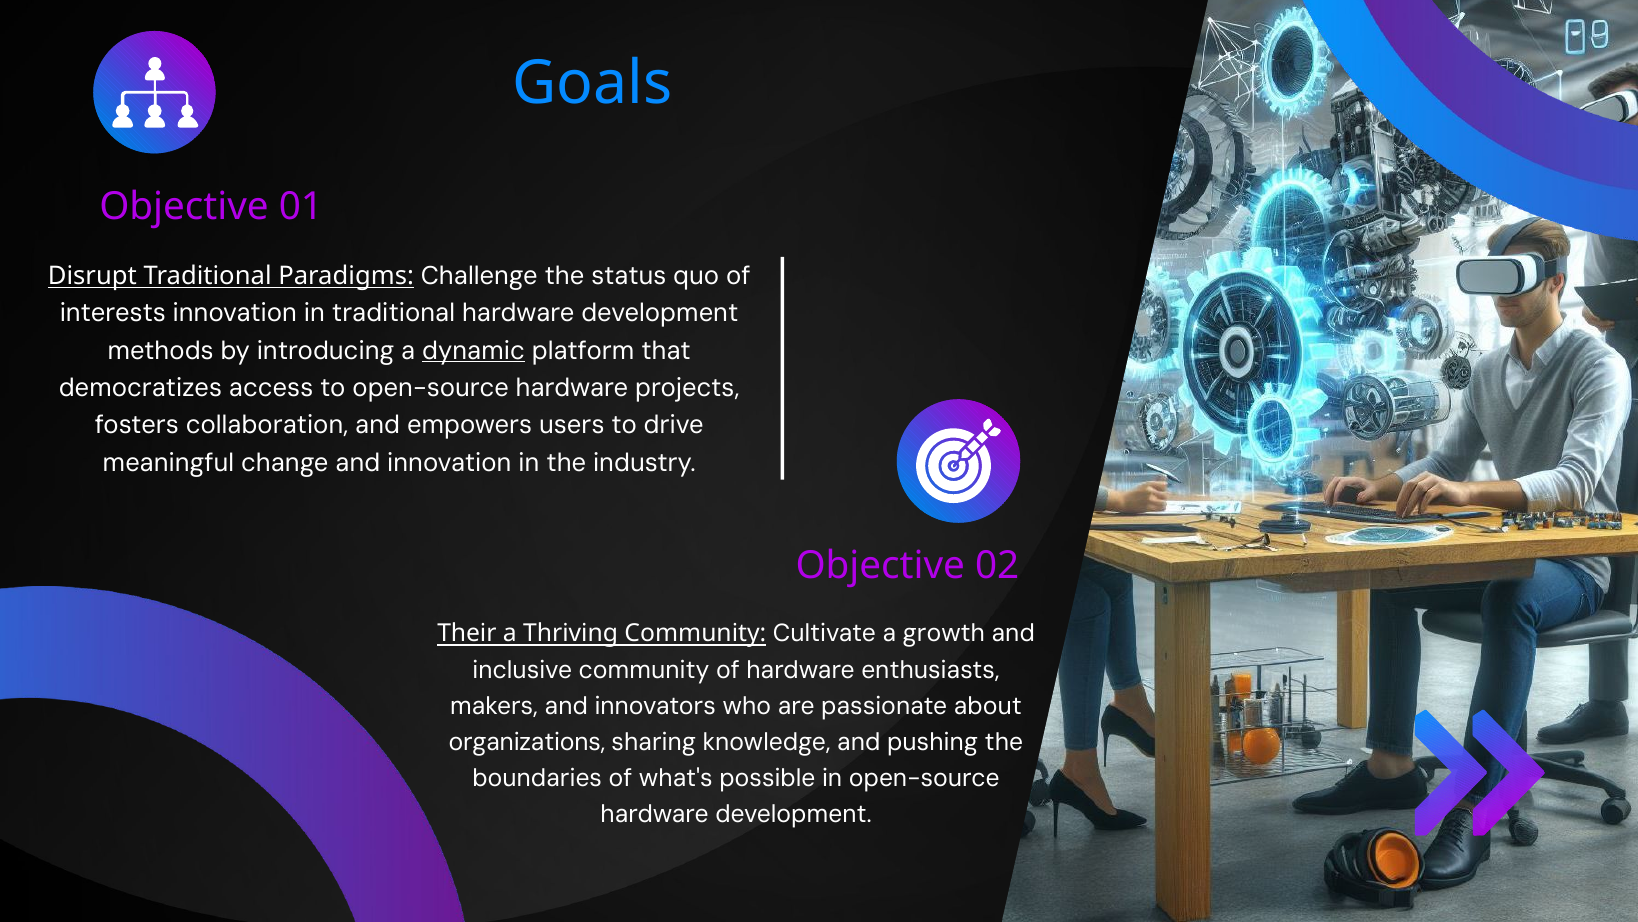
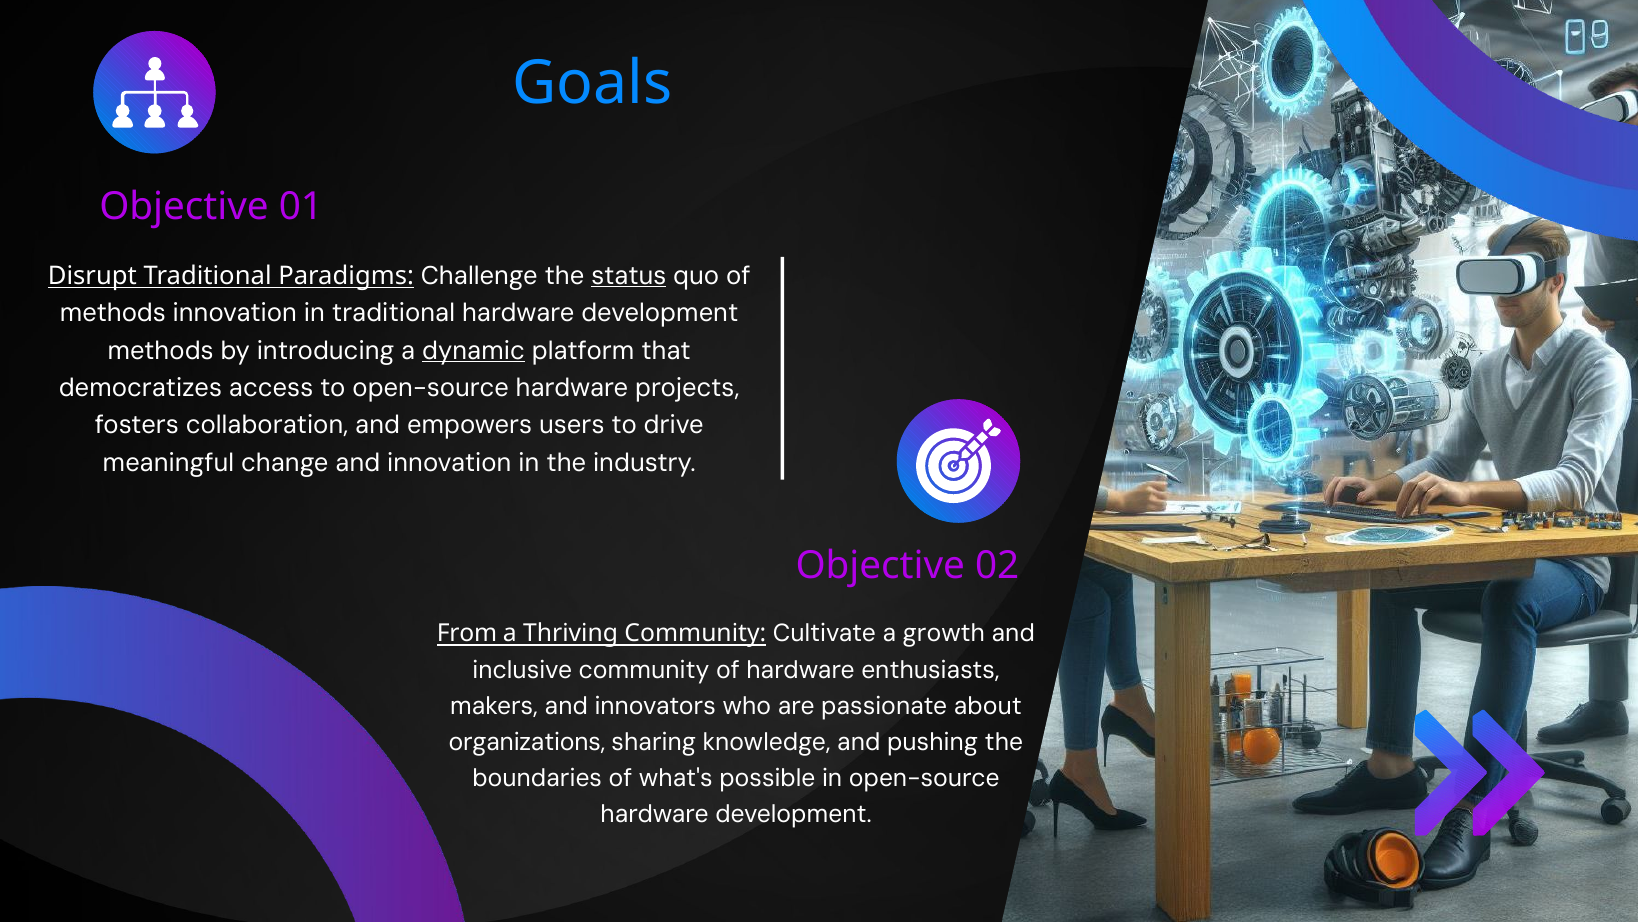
status underline: none -> present (629, 276)
interests: interests -> methods (113, 313)
Their: Their -> From (467, 633)
